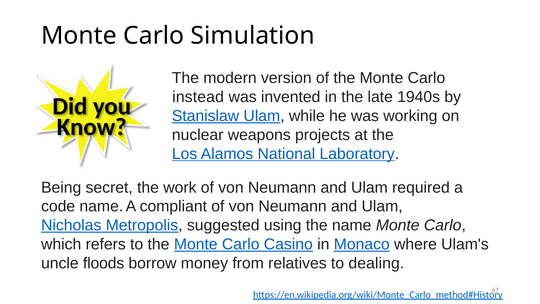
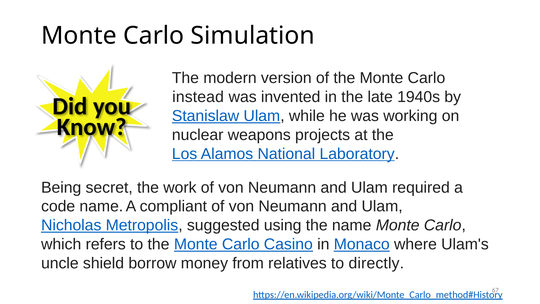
floods: floods -> shield (104, 263)
dealing: dealing -> directly (376, 263)
